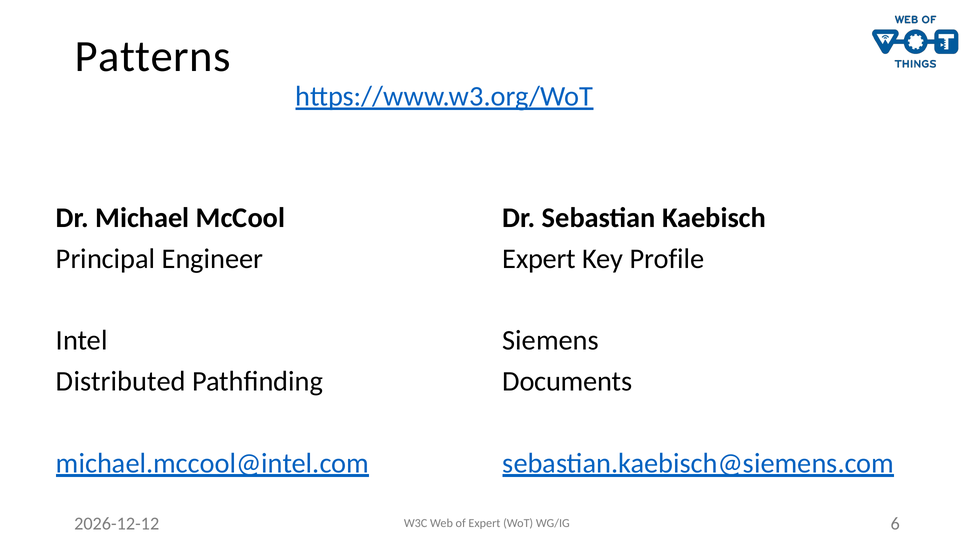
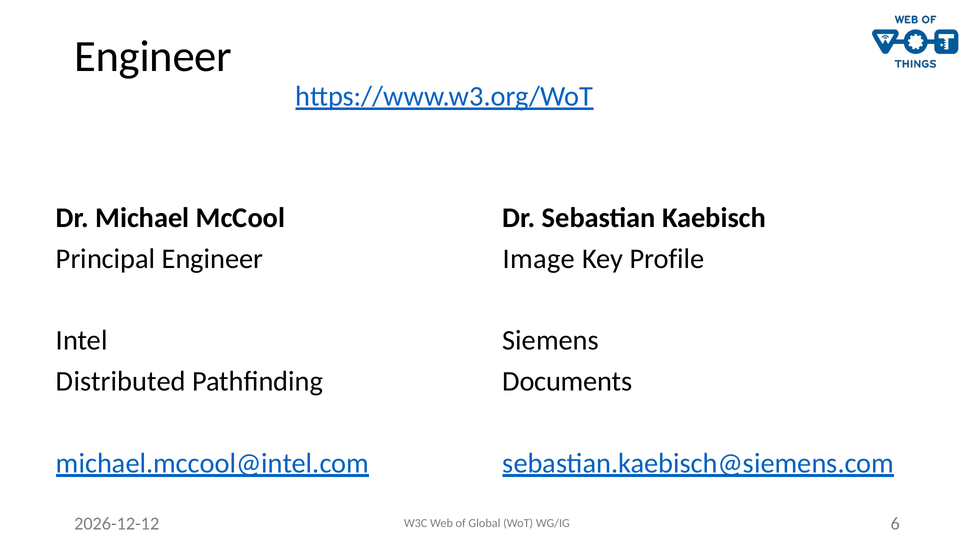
Patterns: Patterns -> Engineer (153, 57)
Expert: Expert -> Image (539, 259)
of Expert: Expert -> Global (484, 523)
